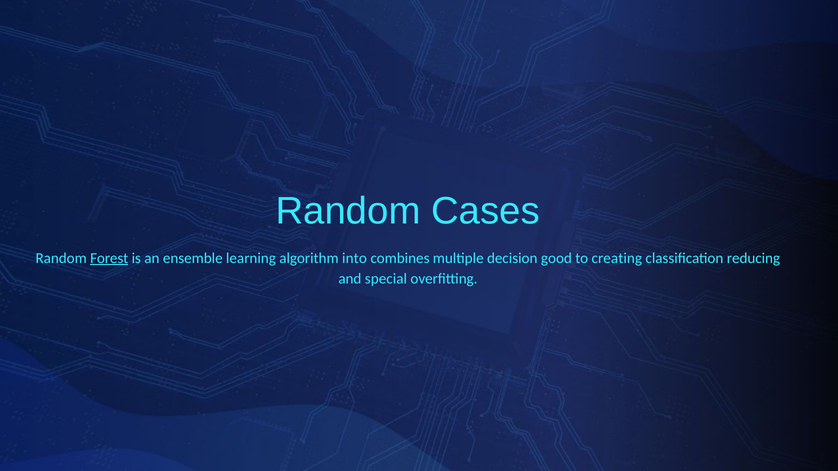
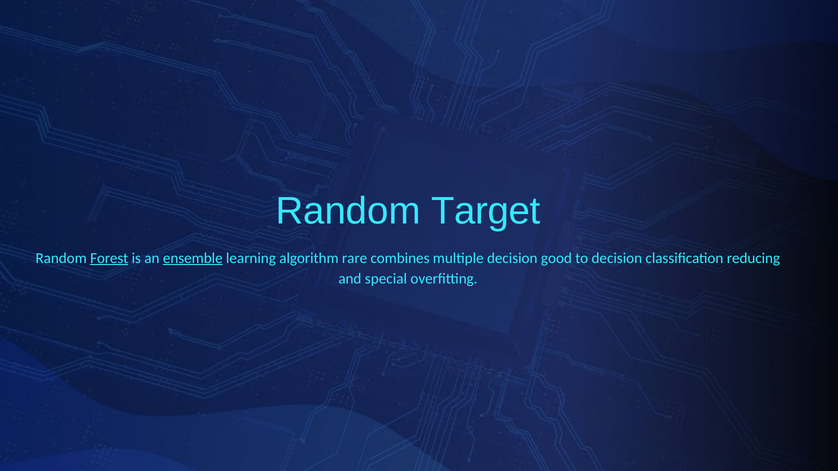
Cases: Cases -> Target (486, 211)
ensemble underline: none -> present (193, 258)
into: into -> rare (355, 258)
to creating: creating -> decision (617, 258)
